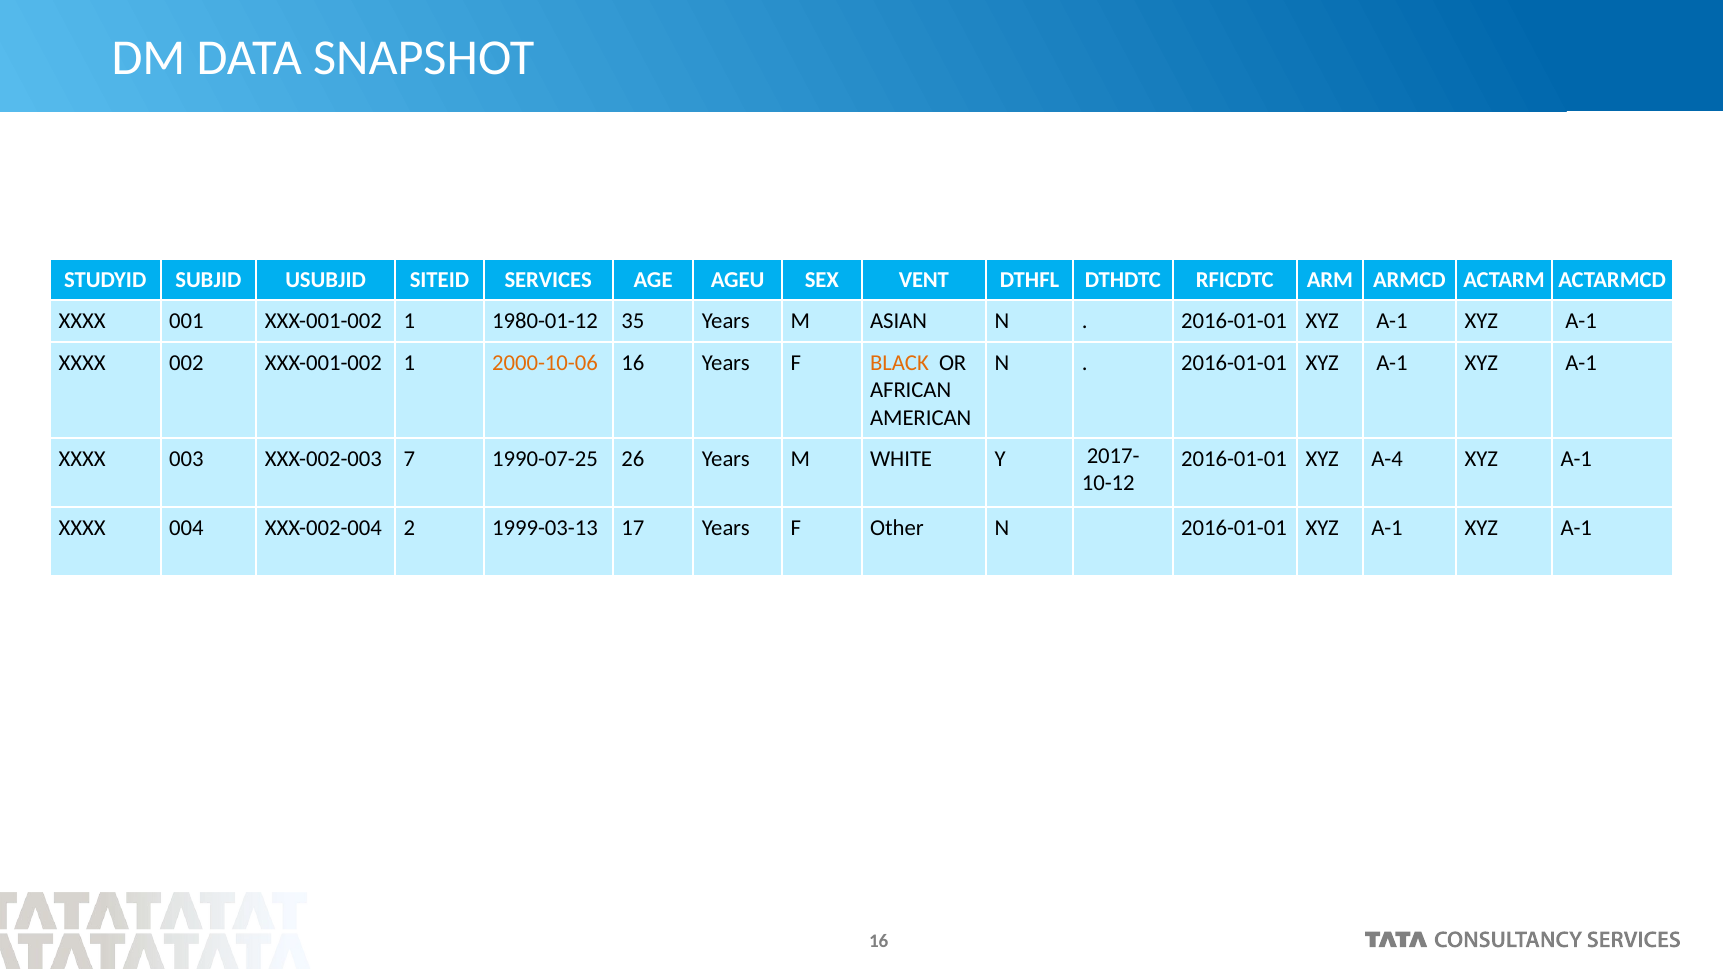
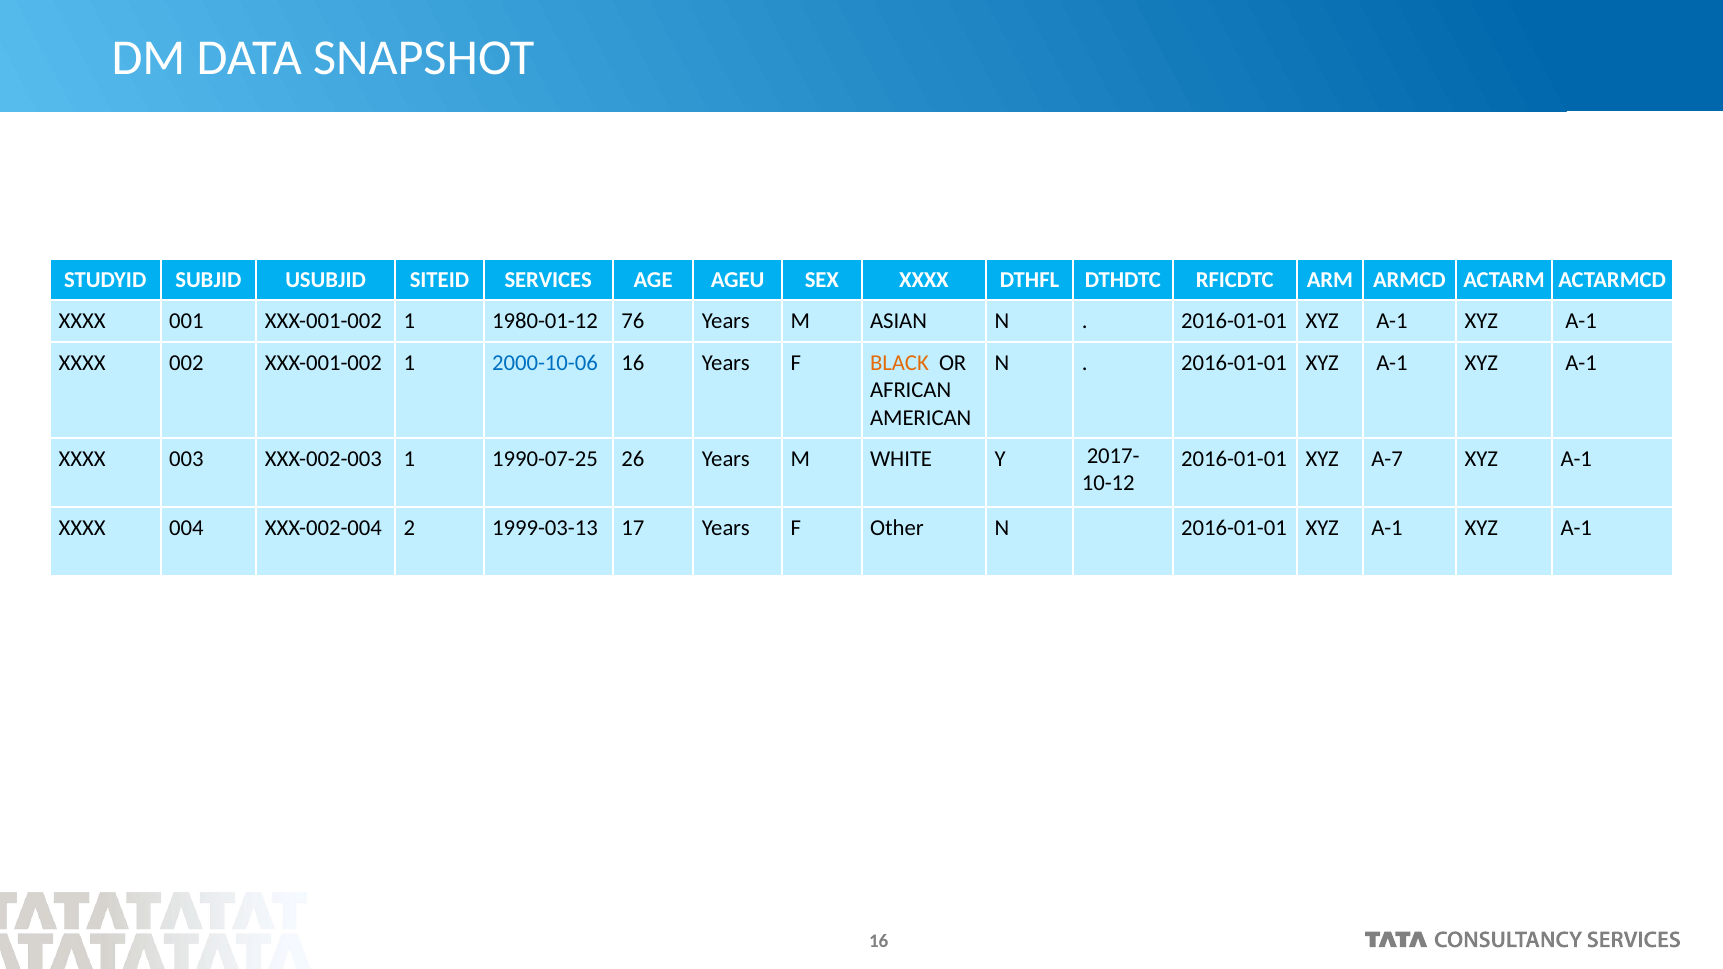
SEX VENT: VENT -> XXXX (924, 280)
35: 35 -> 76 (633, 321)
2000-10-06 colour: orange -> blue (545, 363)
XXX-002-003 7: 7 -> 1 (409, 459)
A-4: A-4 -> A-7 (1387, 459)
